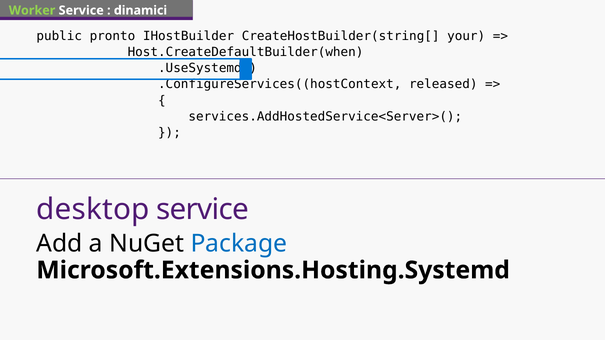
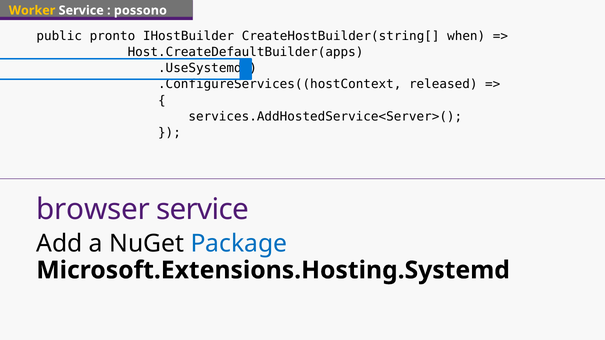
Worker colour: light green -> yellow (32, 10)
dinamici: dinamici -> possono (140, 10)
your: your -> when (466, 36)
Host.CreateDefaultBuilder(when: Host.CreateDefaultBuilder(when -> Host.CreateDefaultBuilder(apps (246, 52)
desktop: desktop -> browser (93, 210)
